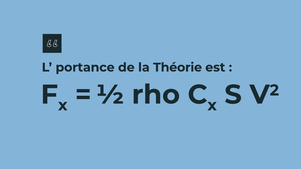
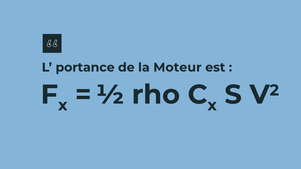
Théorie: Théorie -> Moteur (177, 68)
